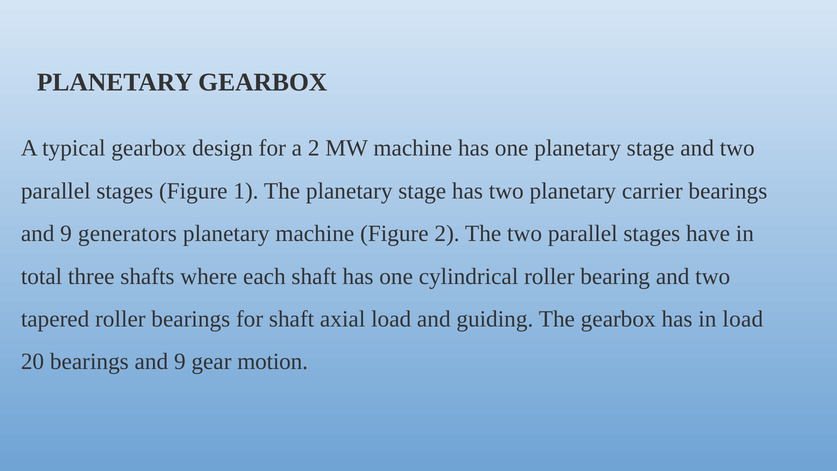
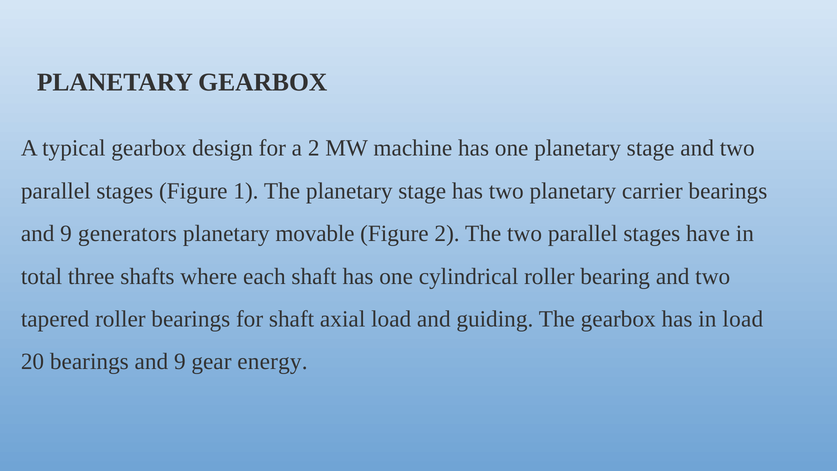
planetary machine: machine -> movable (315, 234)
motion: motion -> energy (272, 362)
